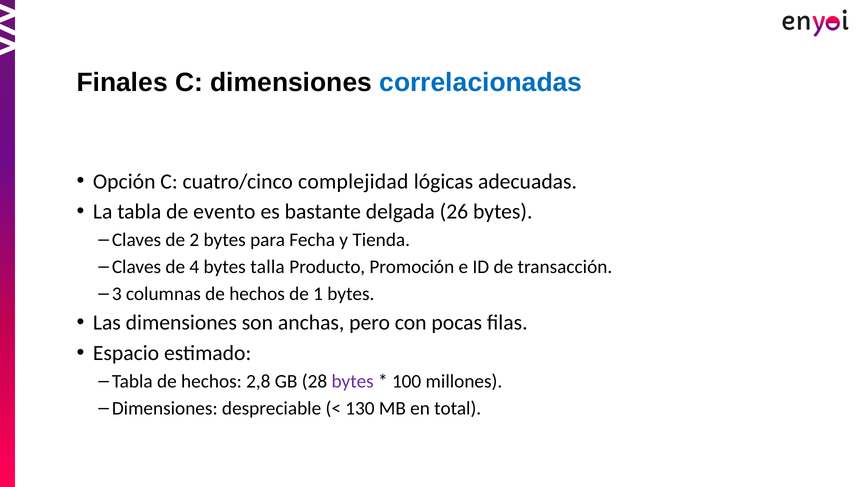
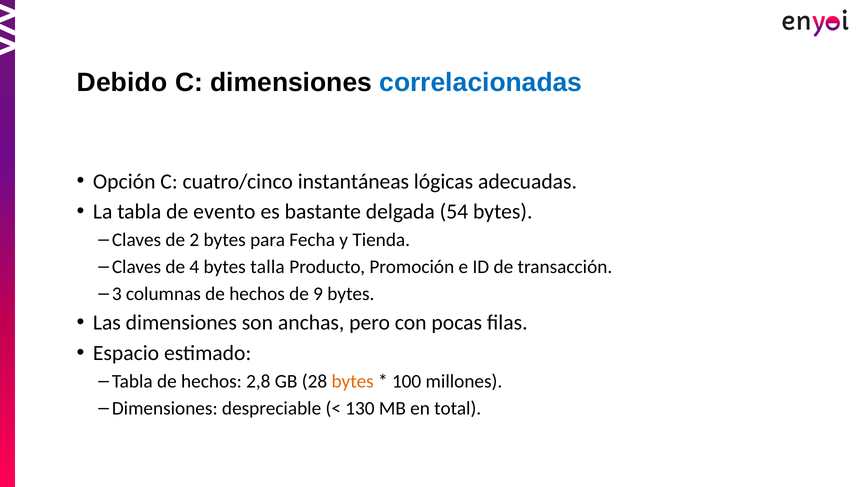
Finales: Finales -> Debido (122, 82)
complejidad: complejidad -> instantáneas (353, 181)
26: 26 -> 54 (454, 212)
1: 1 -> 9 (318, 294)
bytes colour: purple -> orange (353, 381)
